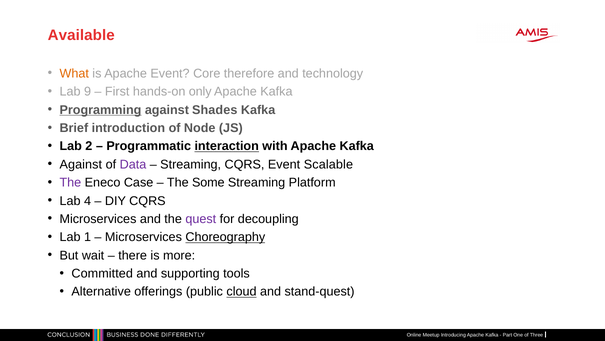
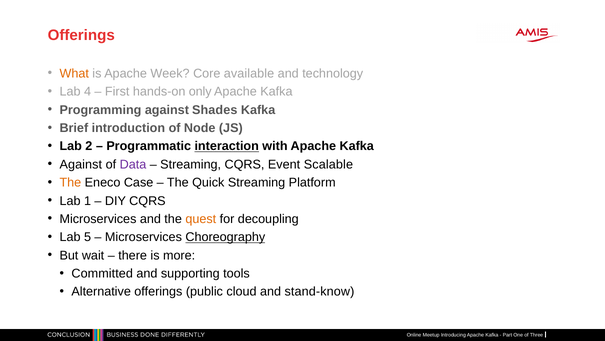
Available: Available -> Offerings (81, 35)
Apache Event: Event -> Week (170, 73)
therefore: therefore -> available (249, 73)
9: 9 -> 4 (88, 92)
Programming underline: present -> none (100, 110)
The colour: purple -> orange (70, 182)
Some: Some -> Quick (208, 182)
4: 4 -> 1 (88, 200)
quest colour: purple -> orange (201, 219)
1: 1 -> 5 (88, 237)
cloud underline: present -> none (242, 291)
stand-quest: stand-quest -> stand-know (319, 291)
